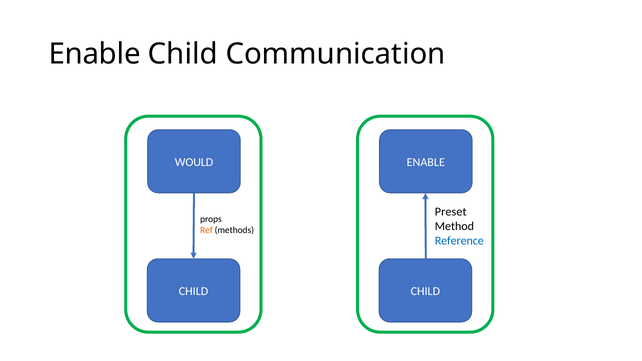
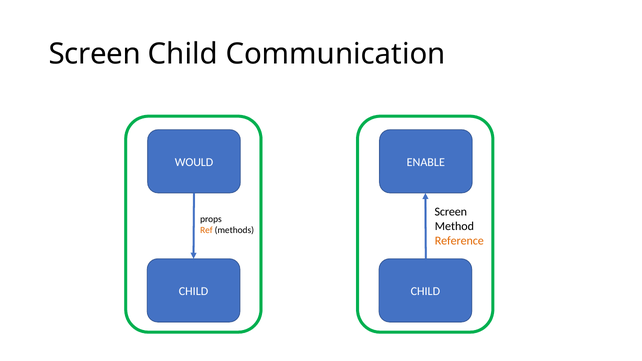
Enable: Enable -> Screen (95, 54)
Preset: Preset -> Screen (451, 212)
Reference colour: blue -> orange (459, 241)
